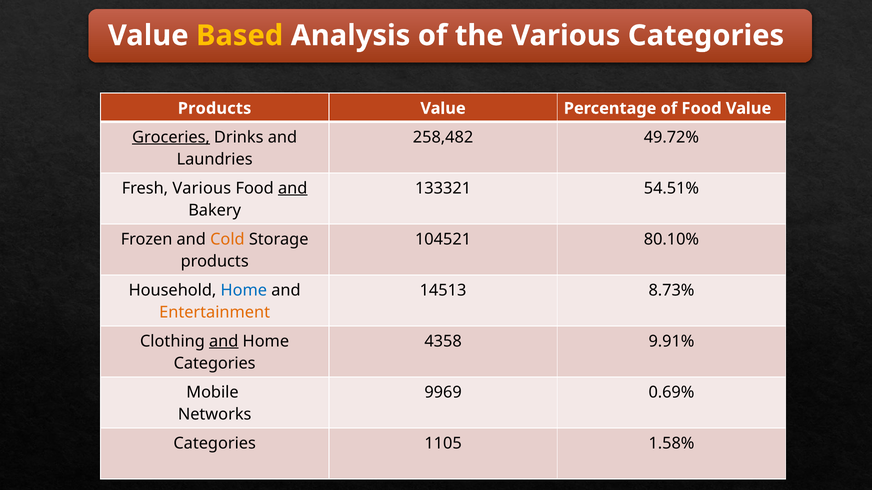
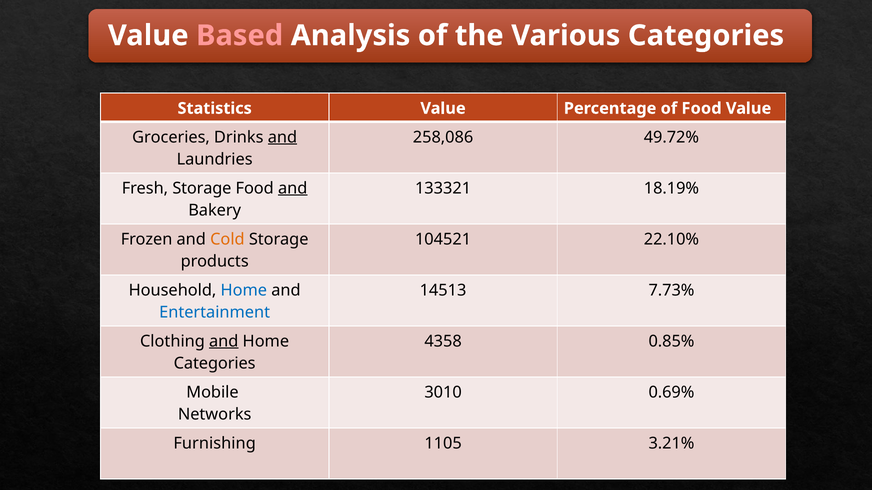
Based colour: yellow -> pink (240, 36)
Products: Products -> Statistics (215, 108)
Groceries underline: present -> none (171, 137)
and underline: none -> present (282, 137)
258,482: 258,482 -> 258,086 (443, 137)
Fresh Various: Various -> Storage (202, 188)
54.51%: 54.51% -> 18.19% (671, 188)
80.10%: 80.10% -> 22.10% (671, 239)
8.73%: 8.73% -> 7.73% (671, 290)
Entertainment colour: orange -> blue (215, 313)
9.91%: 9.91% -> 0.85% (671, 342)
9969: 9969 -> 3010 (443, 393)
Categories: Categories -> Furnishing (215, 444)
1.58%: 1.58% -> 3.21% (671, 444)
